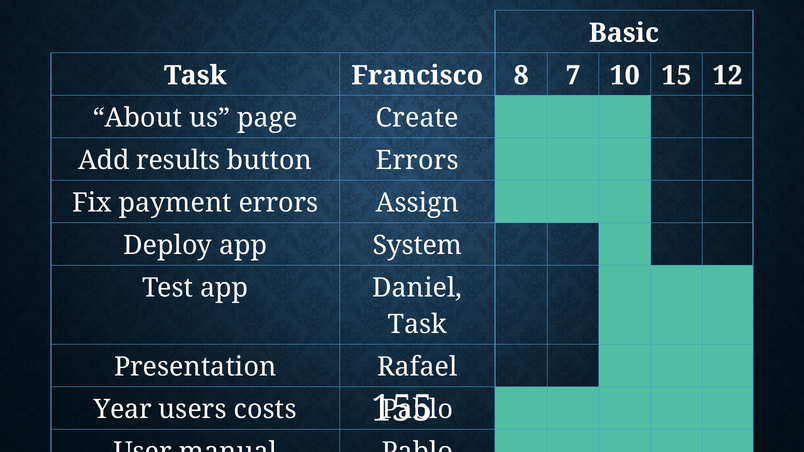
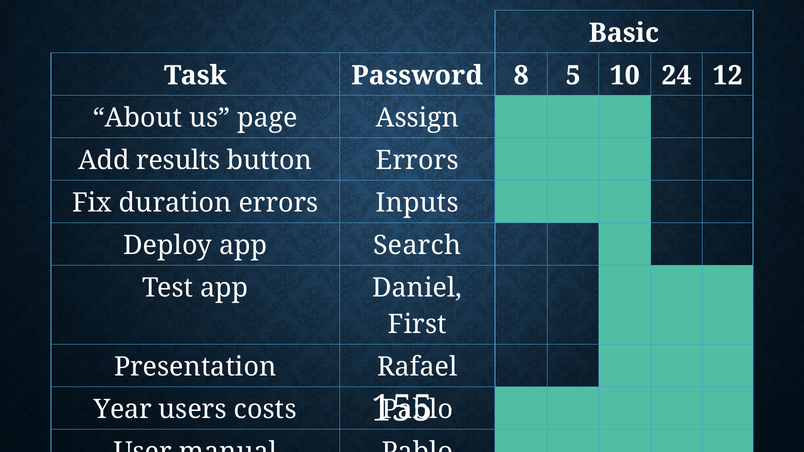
Francisco: Francisco -> Password (417, 76)
7: 7 -> 5 (573, 76)
15: 15 -> 24 (676, 76)
Create: Create -> Assign (417, 118)
payment: payment -> duration (175, 203)
Assign: Assign -> Inputs (417, 203)
System: System -> Search (417, 246)
Task: Task -> First (417, 325)
